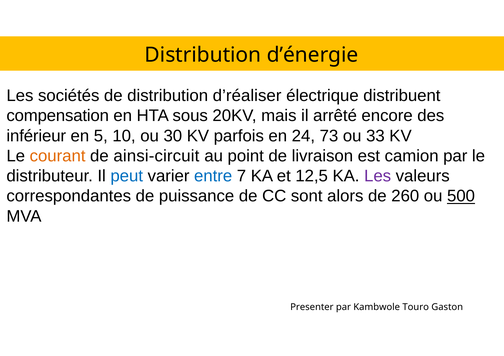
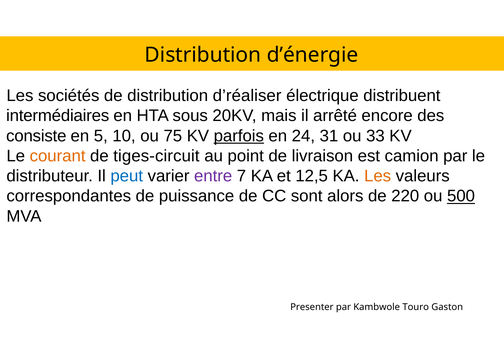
compensation: compensation -> intermédiaires (58, 116)
inférieur: inférieur -> consiste (36, 136)
30: 30 -> 75 (173, 136)
parfois underline: none -> present (239, 136)
73: 73 -> 31 (329, 136)
ainsi-circuit: ainsi-circuit -> tiges-circuit (156, 156)
entre colour: blue -> purple (213, 176)
Les colour: purple -> orange (378, 176)
260: 260 -> 220 (405, 196)
